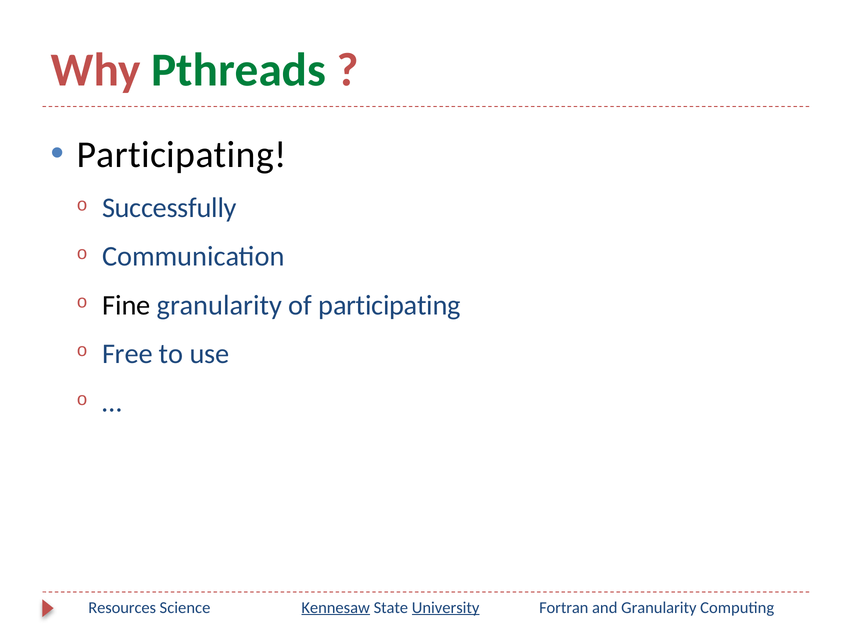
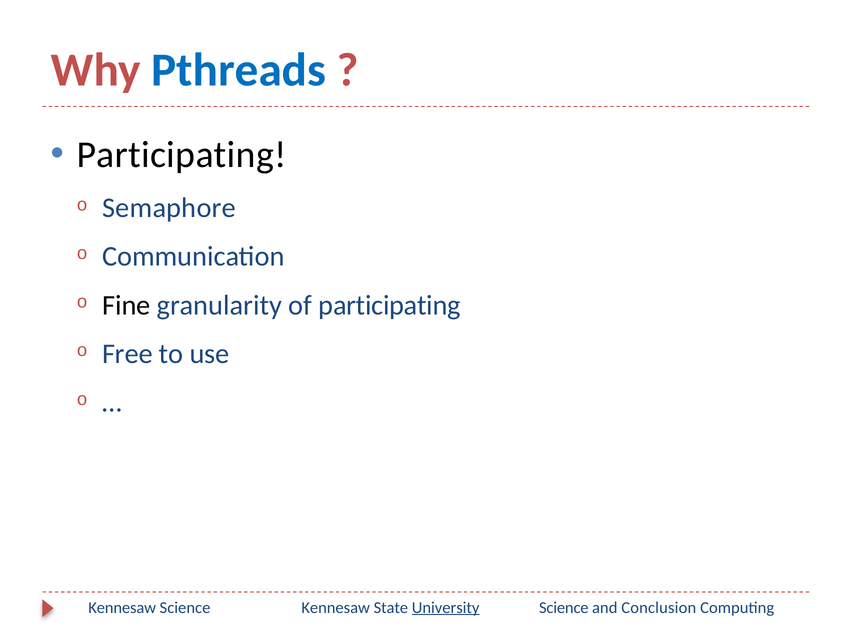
Pthreads colour: green -> blue (239, 70)
Successfully: Successfully -> Semaphore (169, 208)
Resources: Resources -> Kennesaw (122, 608)
Kennesaw underline: present -> none (336, 608)
Fortran: Fortran -> Science (564, 608)
and Granularity: Granularity -> Conclusion (659, 608)
